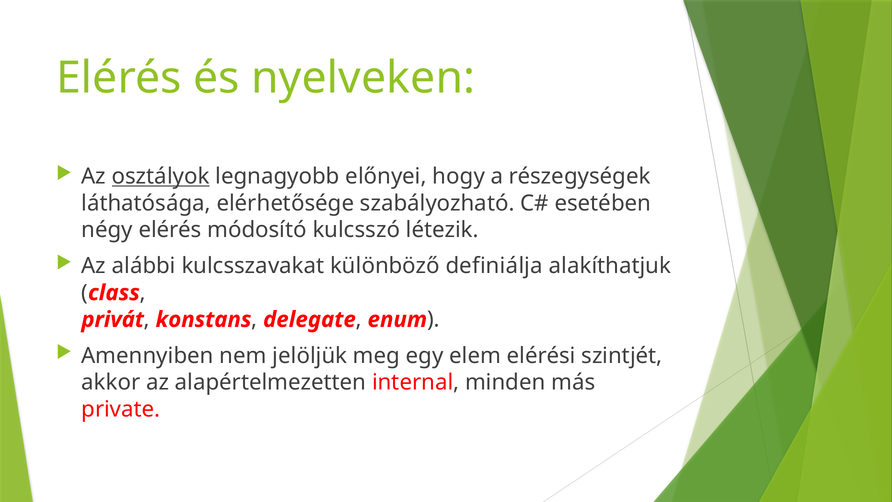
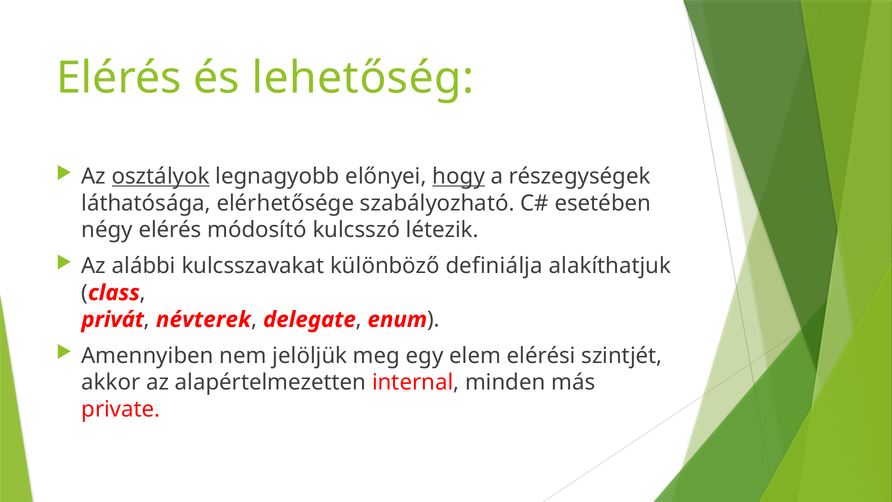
nyelveken: nyelveken -> lehetőség (363, 78)
hogy underline: none -> present (459, 176)
konstans: konstans -> névterek (203, 319)
